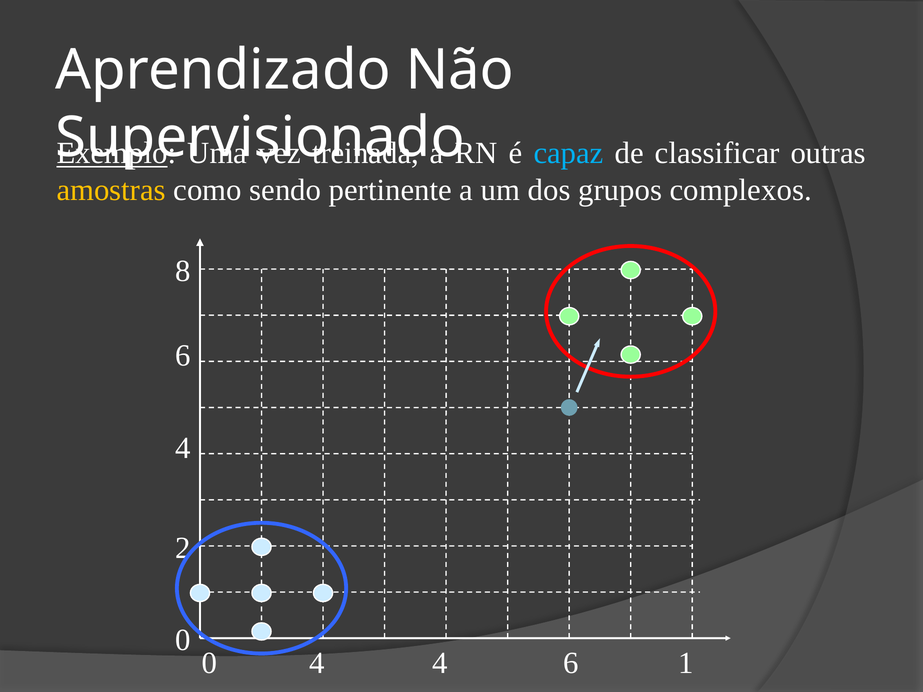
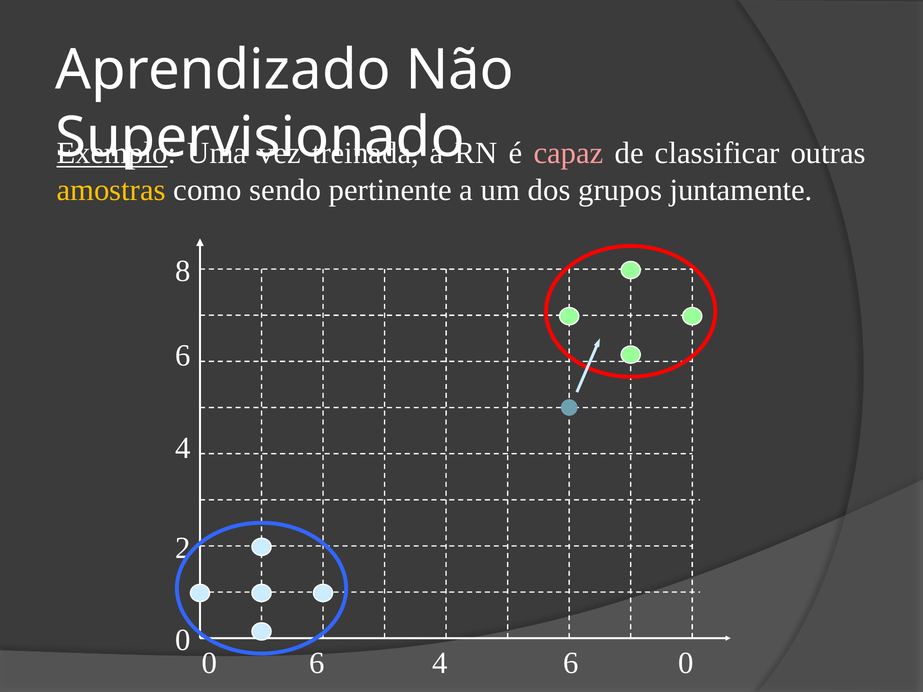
capaz colour: light blue -> pink (569, 153)
complexos: complexos -> juntamente (741, 190)
0 4: 4 -> 6 (317, 664)
6 1: 1 -> 0 (686, 664)
